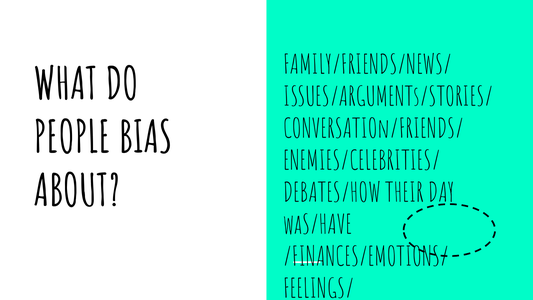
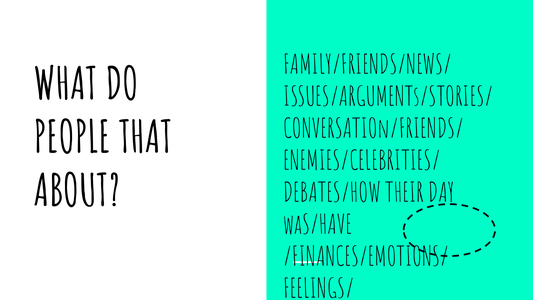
BIAS: BIAS -> THAT (146, 138)
